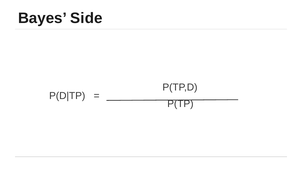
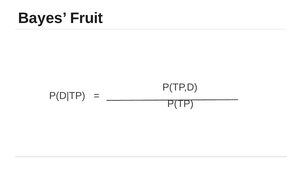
Side: Side -> Fruit (87, 18)
